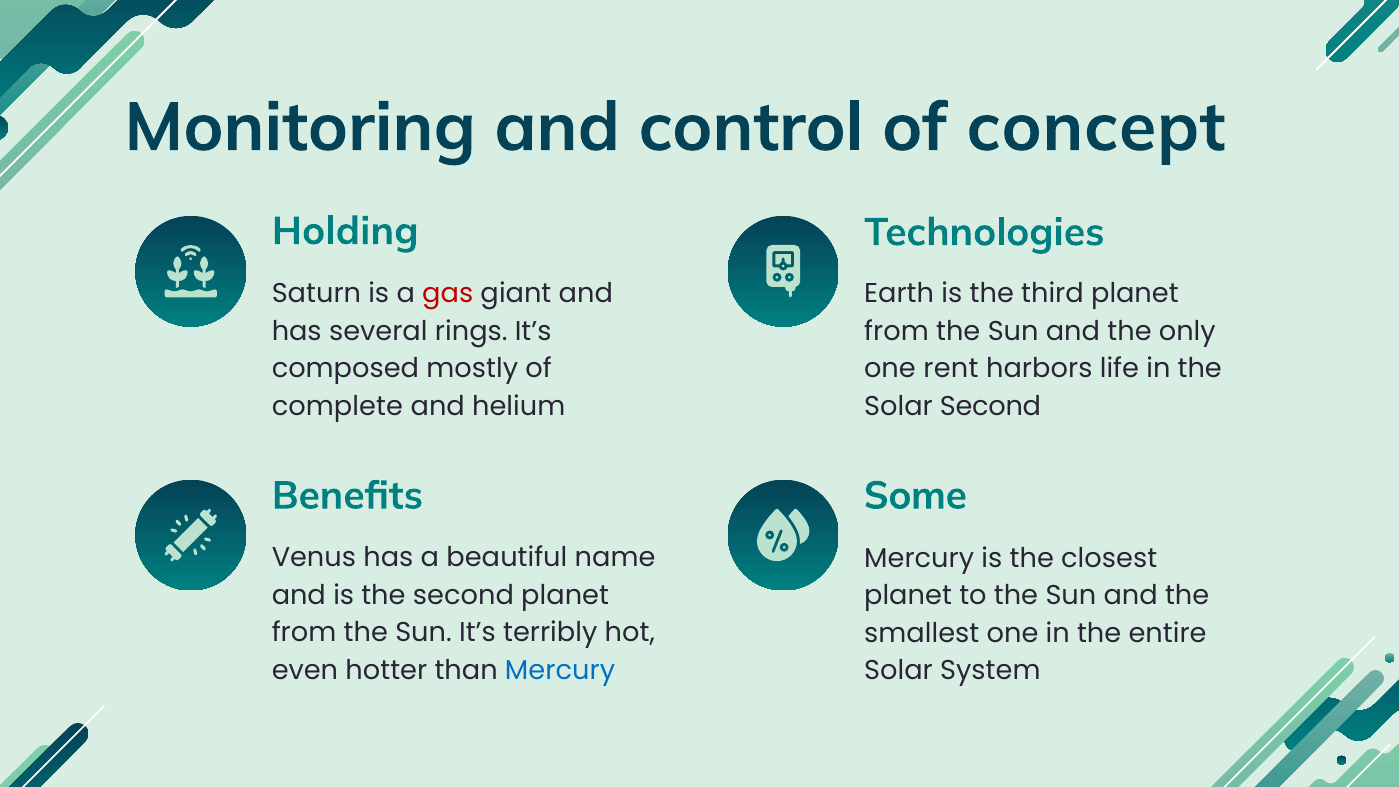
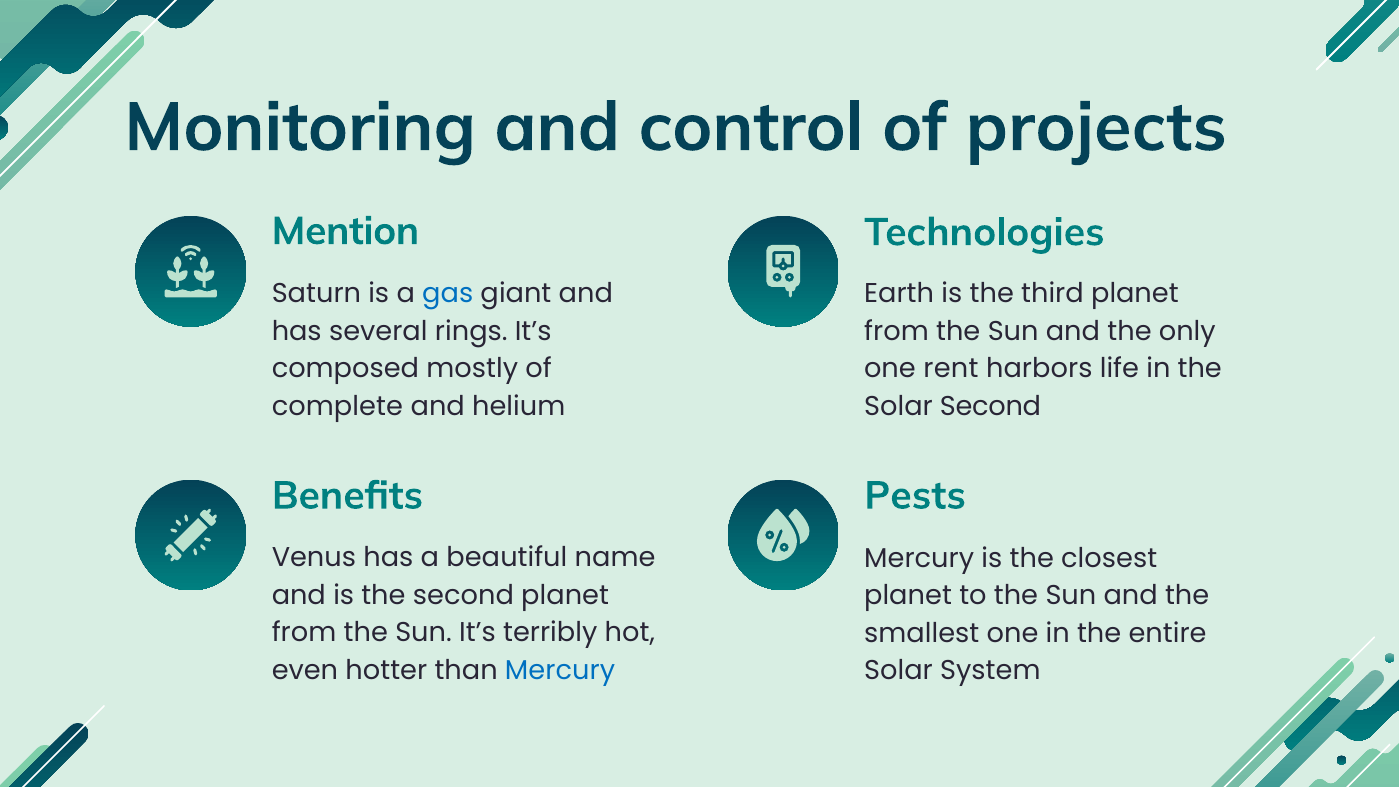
concept: concept -> projects (1096, 128)
Holding: Holding -> Mention (345, 231)
gas colour: red -> blue (448, 294)
Some: Some -> Pests (915, 496)
